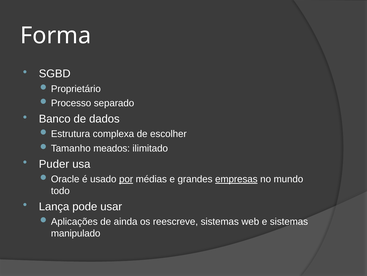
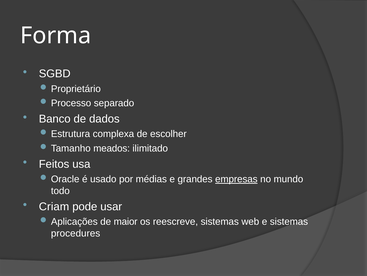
Puder: Puder -> Feitos (54, 164)
por underline: present -> none (126, 179)
Lança: Lança -> Criam (54, 206)
ainda: ainda -> maior (126, 221)
manipulado: manipulado -> procedures (76, 233)
